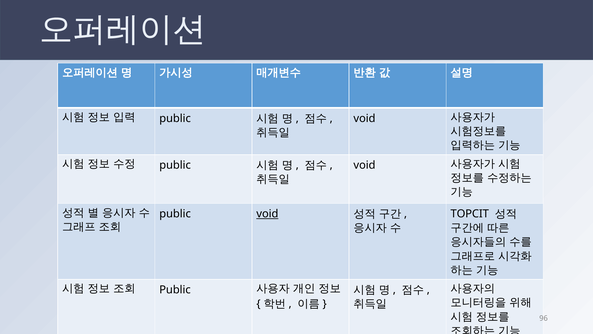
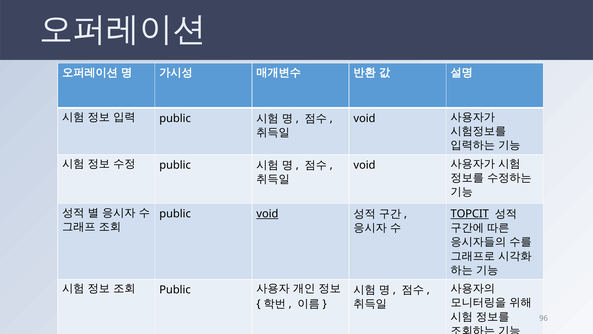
TOPCIT underline: none -> present (470, 214)
